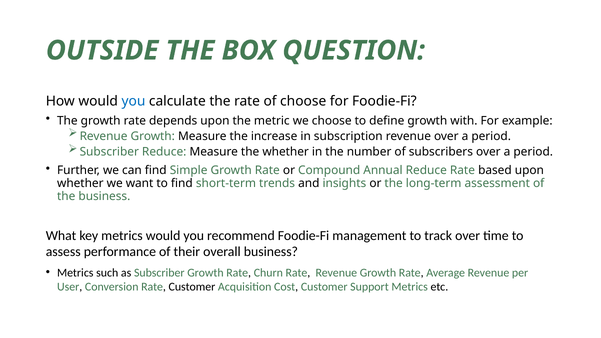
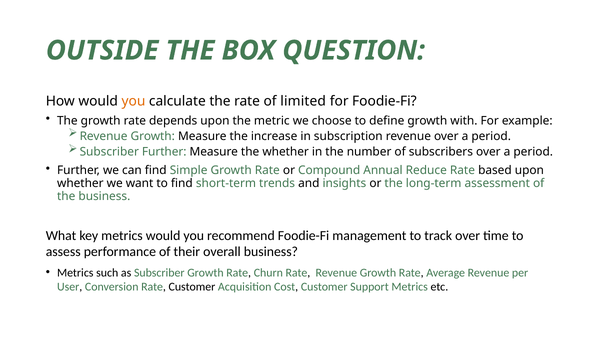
you colour: blue -> orange (133, 101)
of choose: choose -> limited (303, 101)
Subscriber Reduce: Reduce -> Further (164, 152)
